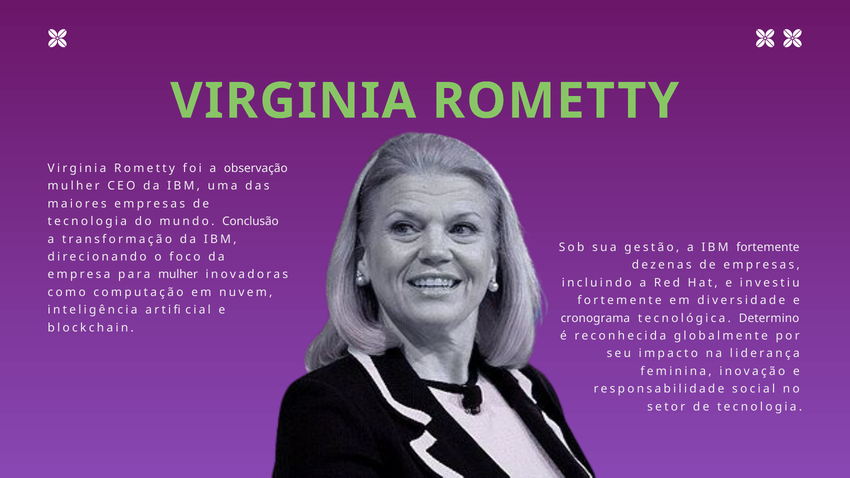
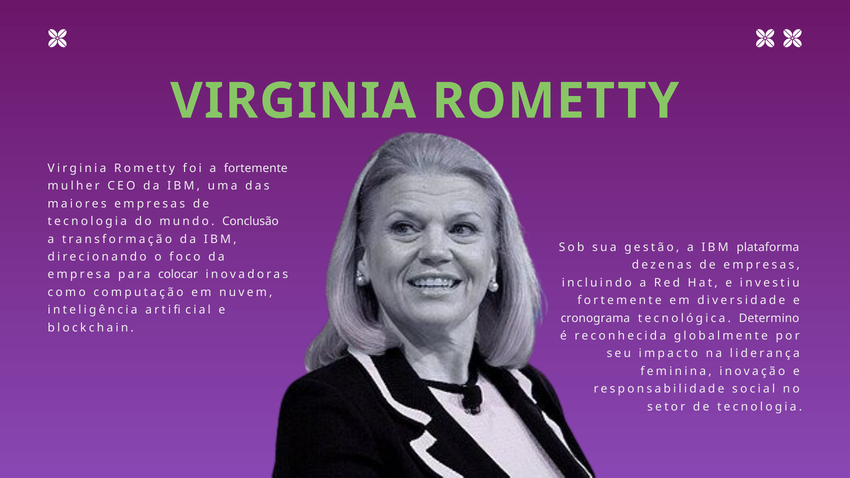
a observação: observação -> fortemente (256, 168)
IBM fortemente: fortemente -> plataforma (768, 247)
para mulher: mulher -> colocar (178, 275)
